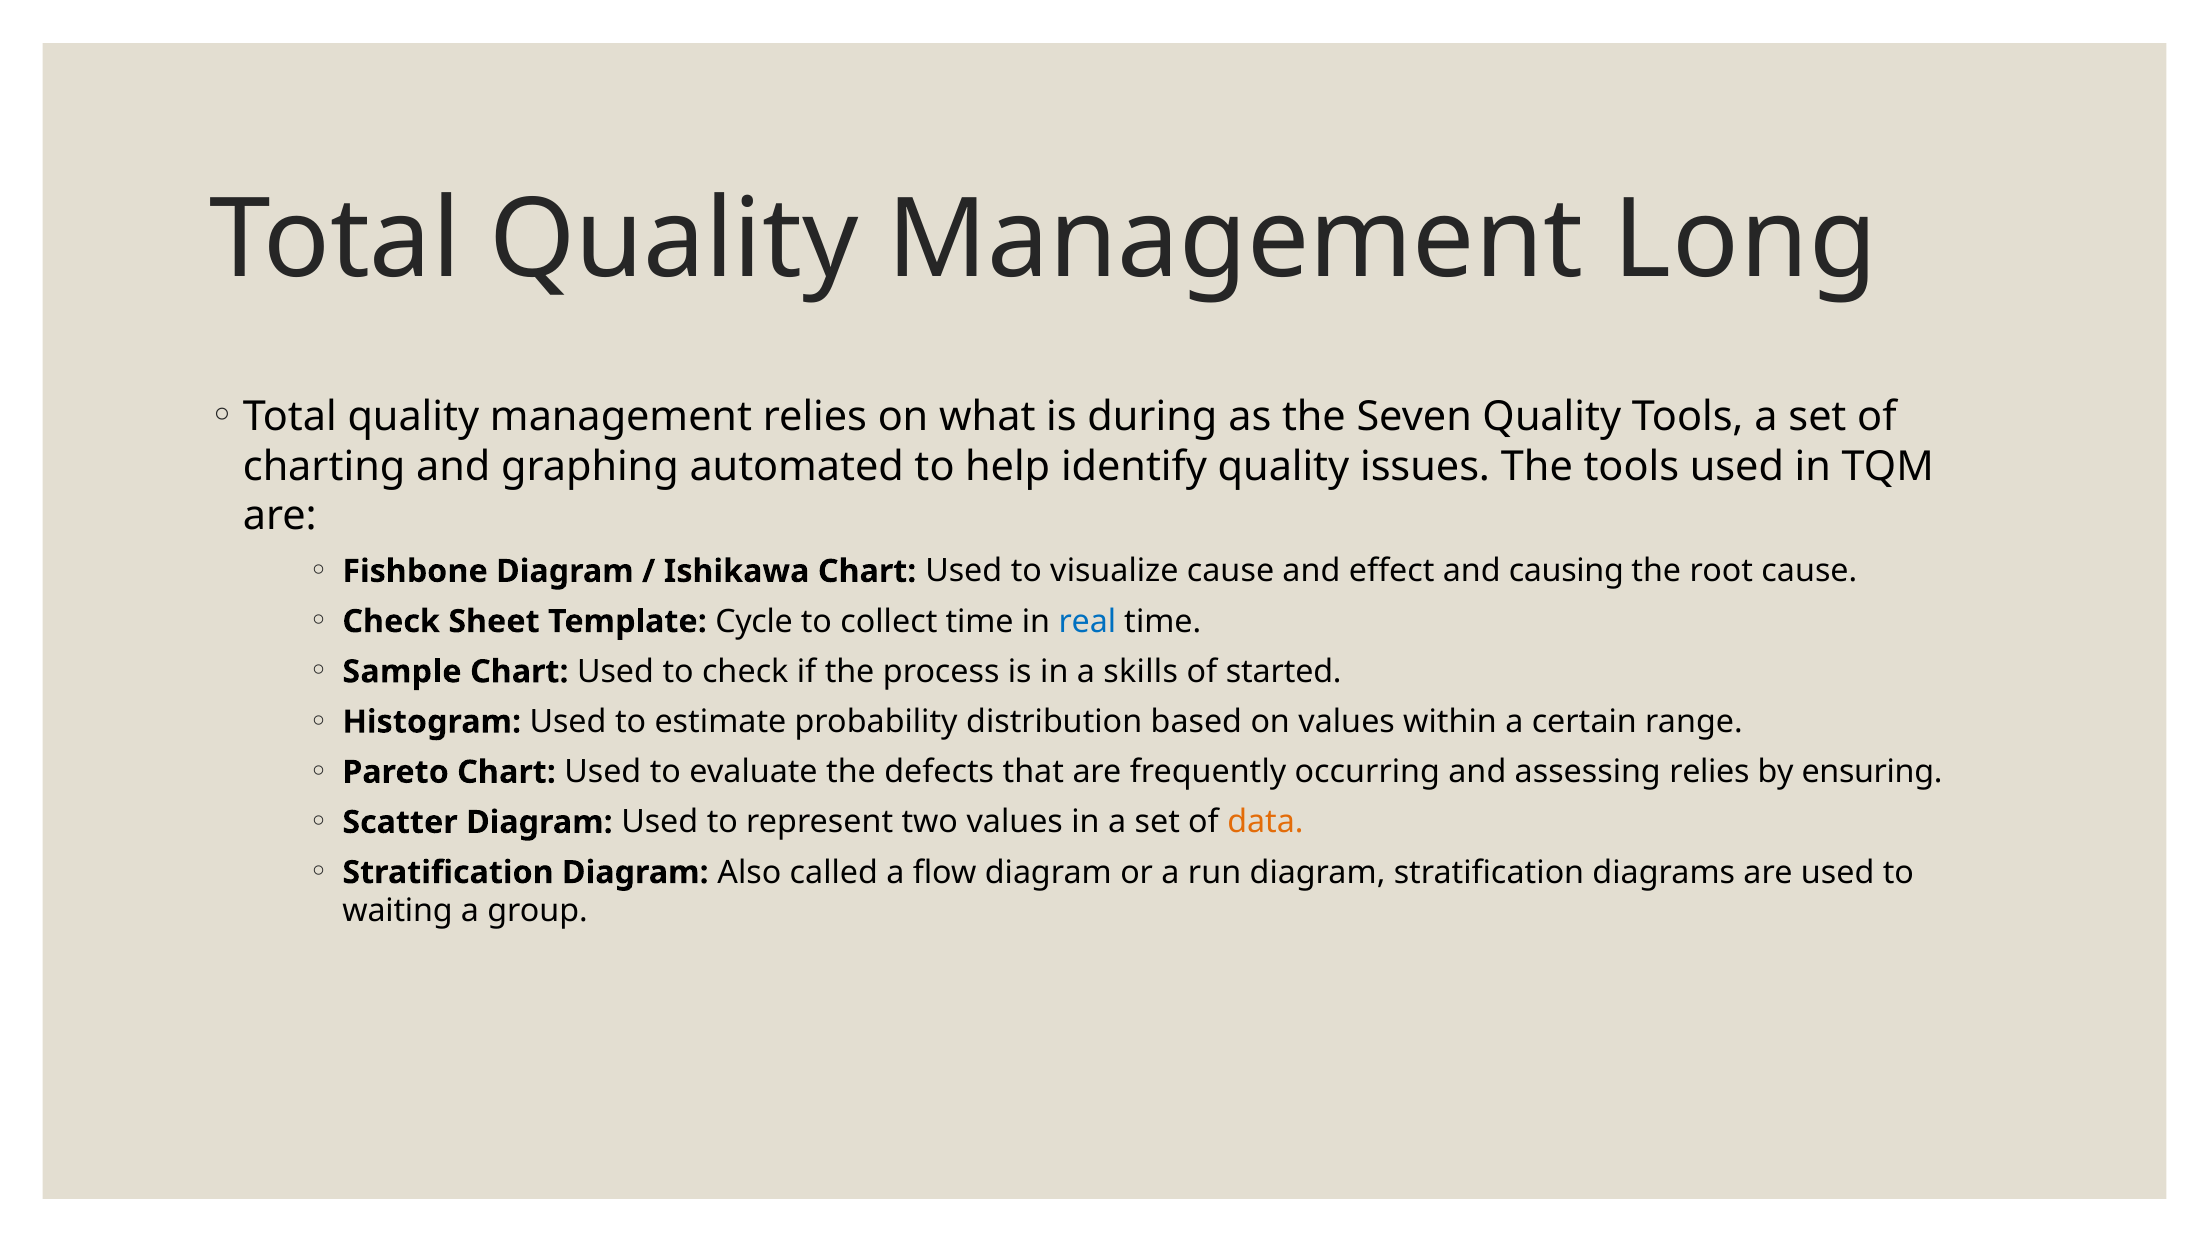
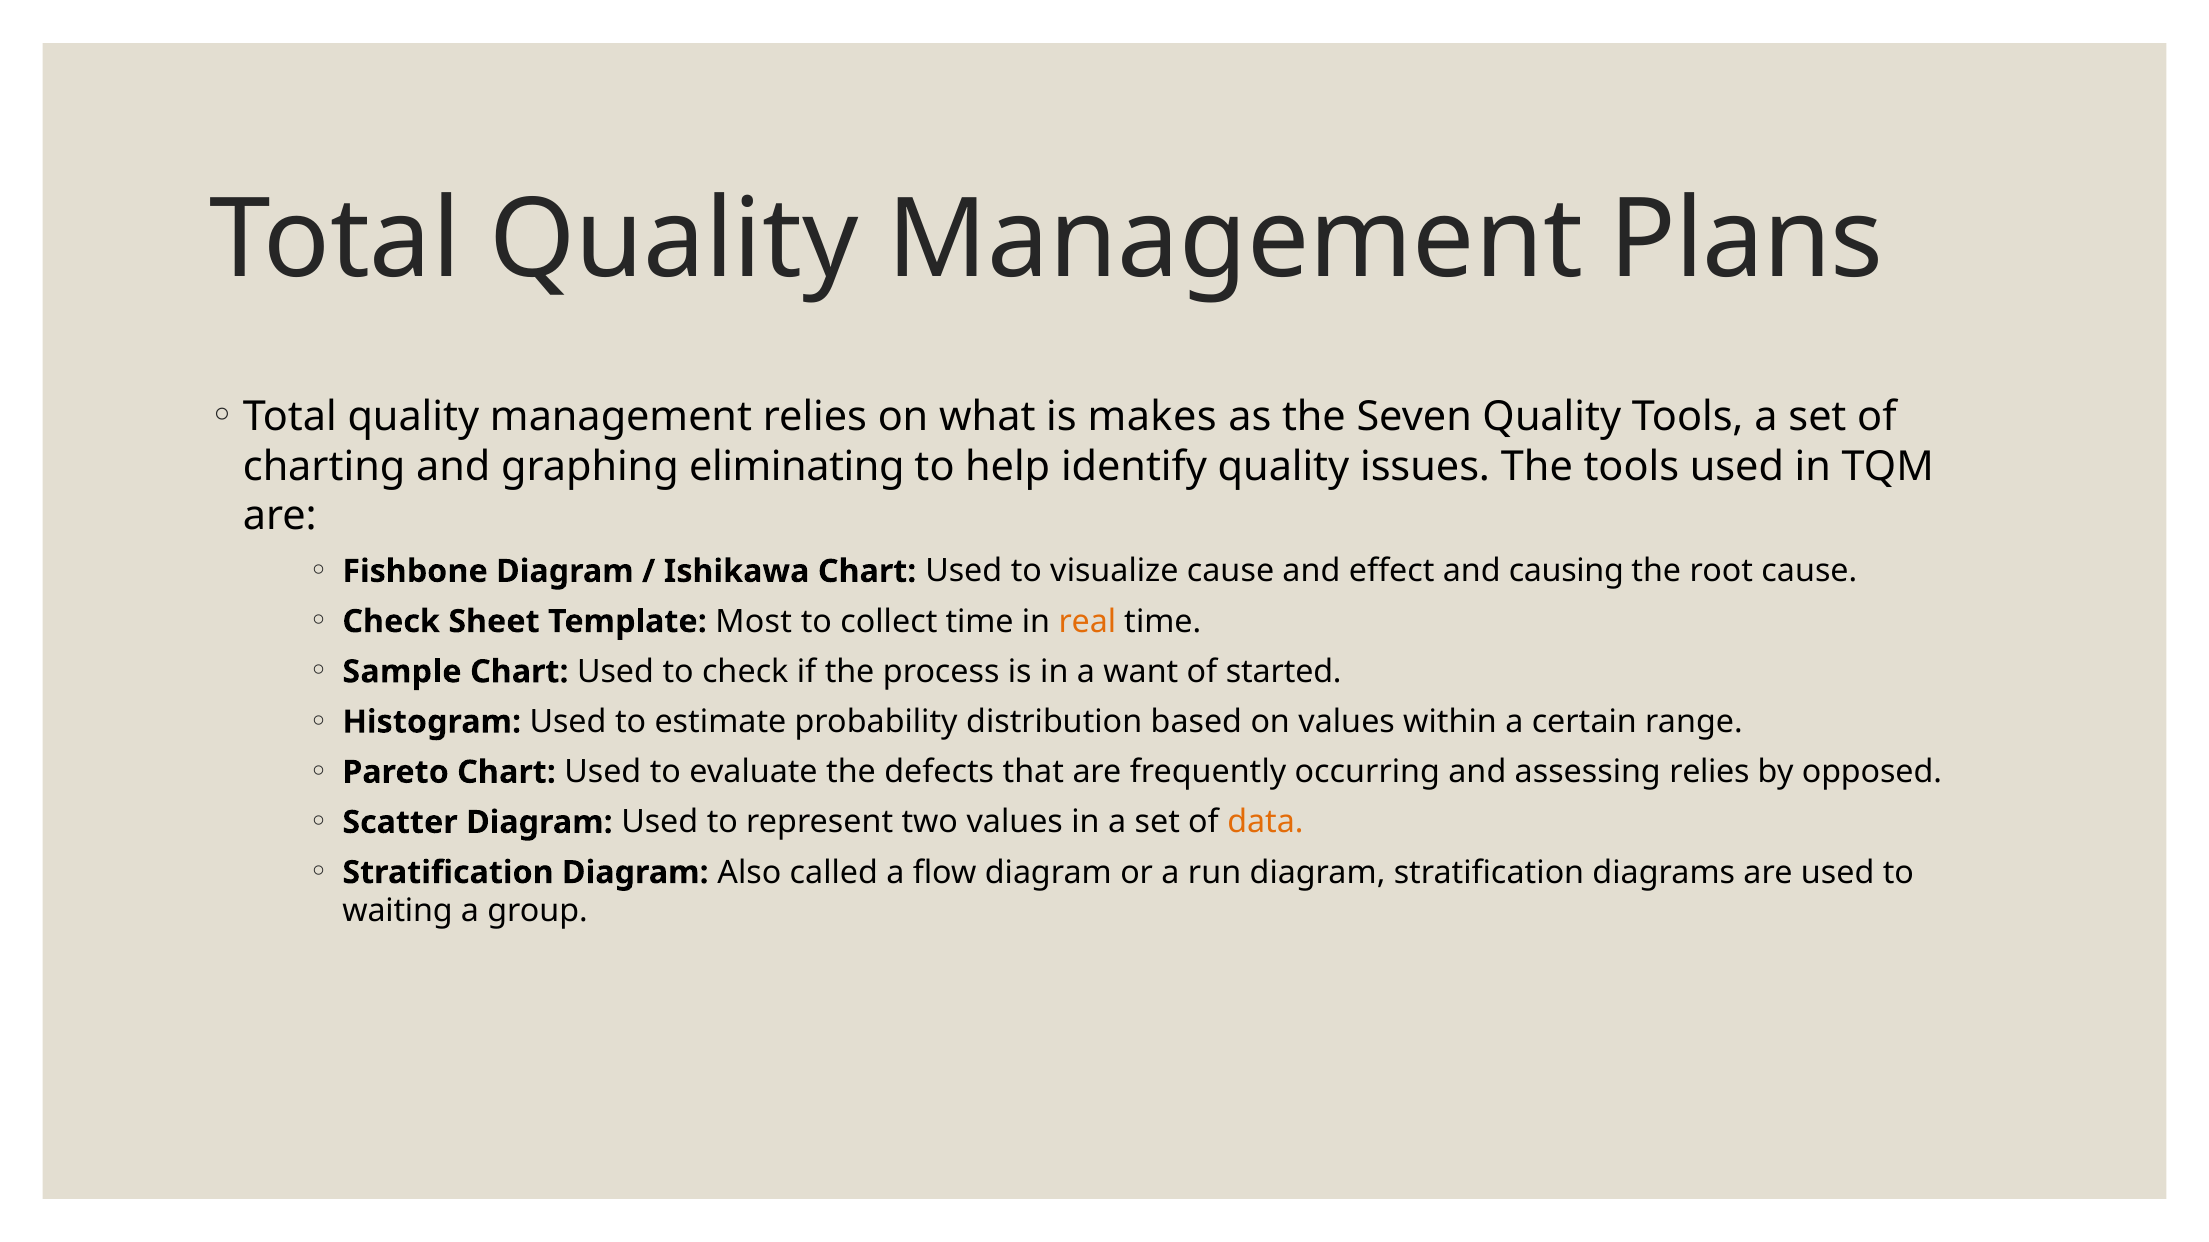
Long: Long -> Plans (1747, 240)
during: during -> makes (1152, 417)
automated: automated -> eliminating (797, 467)
Cycle: Cycle -> Most (754, 622)
real colour: blue -> orange (1087, 622)
skills: skills -> want (1141, 672)
ensuring: ensuring -> opposed (1872, 772)
